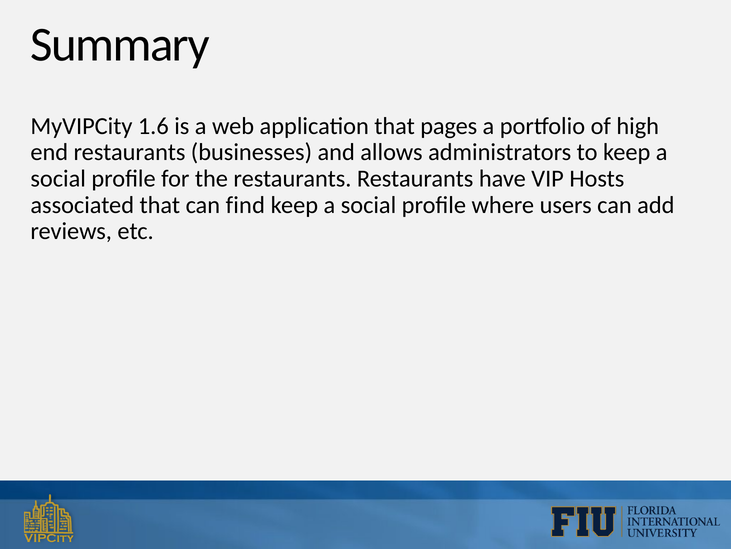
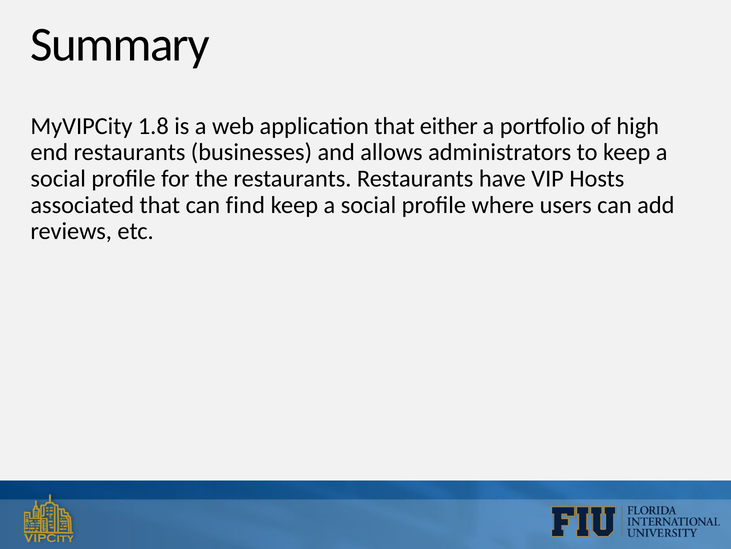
1.6: 1.6 -> 1.8 (153, 126)
pages: pages -> either (449, 126)
